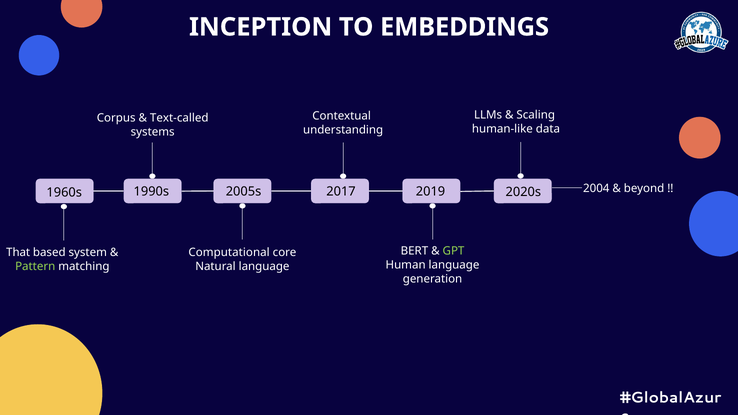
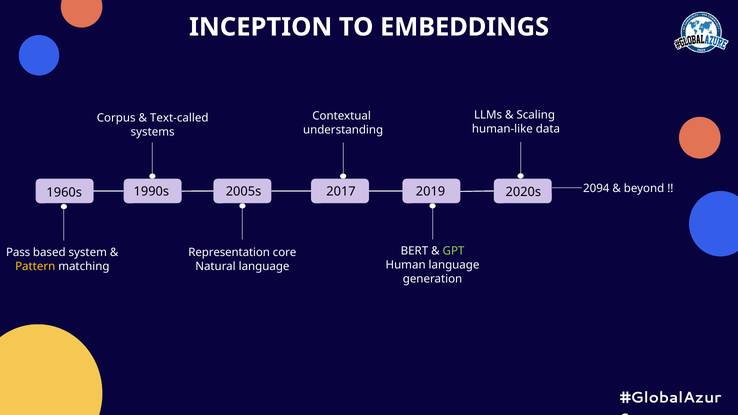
2004: 2004 -> 2094 (596, 189)
That: That -> Pass (18, 253)
Computational: Computational -> Representation (229, 253)
Pattern colour: light green -> yellow (35, 266)
